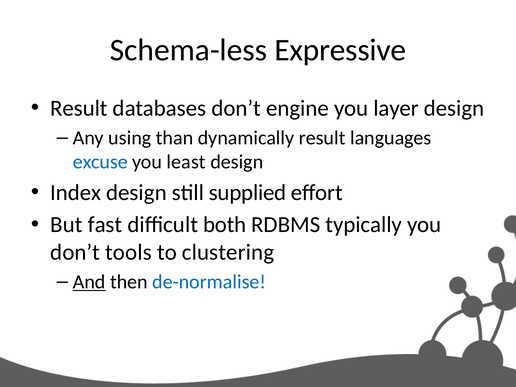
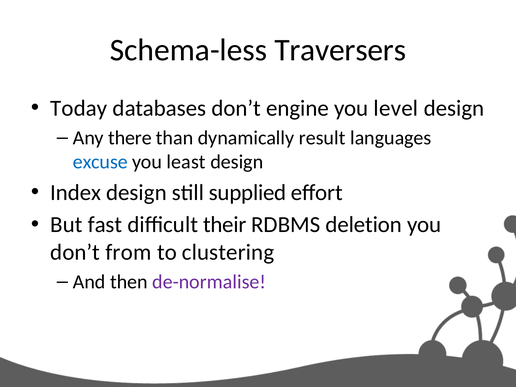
Expressive: Expressive -> Traversers (340, 50)
Result: Result -> Today (79, 108)
layer: layer -> level (396, 108)
using: using -> there (130, 138)
both: both -> their (225, 225)
typically: typically -> deletion (364, 225)
tools: tools -> from (128, 252)
And underline: present -> none (89, 282)
de-normalise colour: blue -> purple (209, 282)
